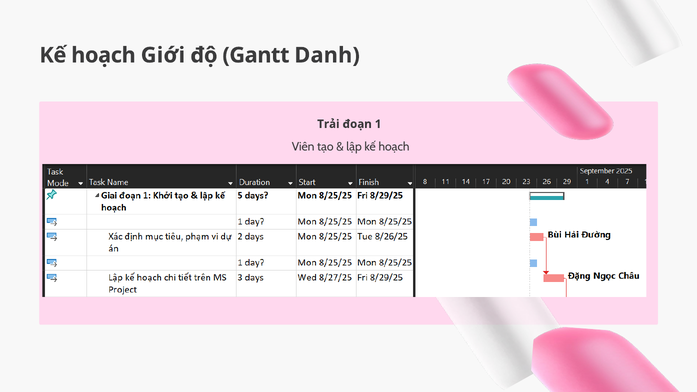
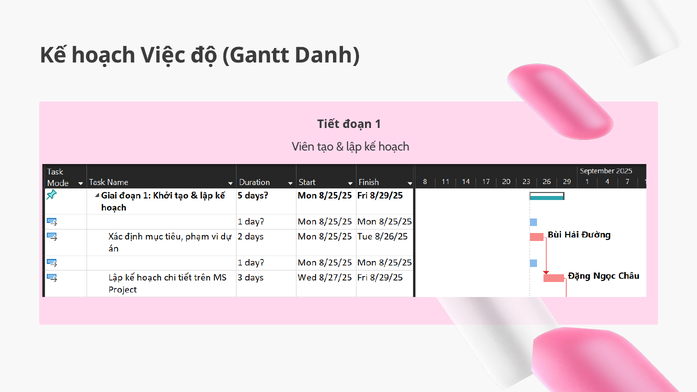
Giới: Giới -> Việc (163, 55)
Trải: Trải -> Tiết (328, 124)
